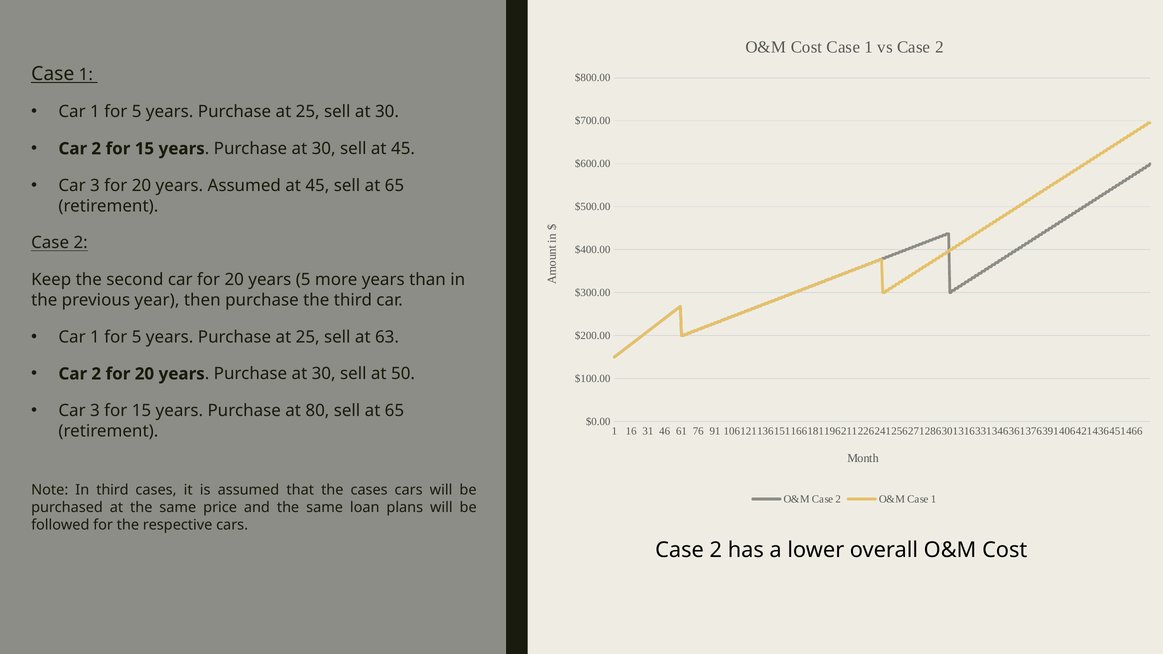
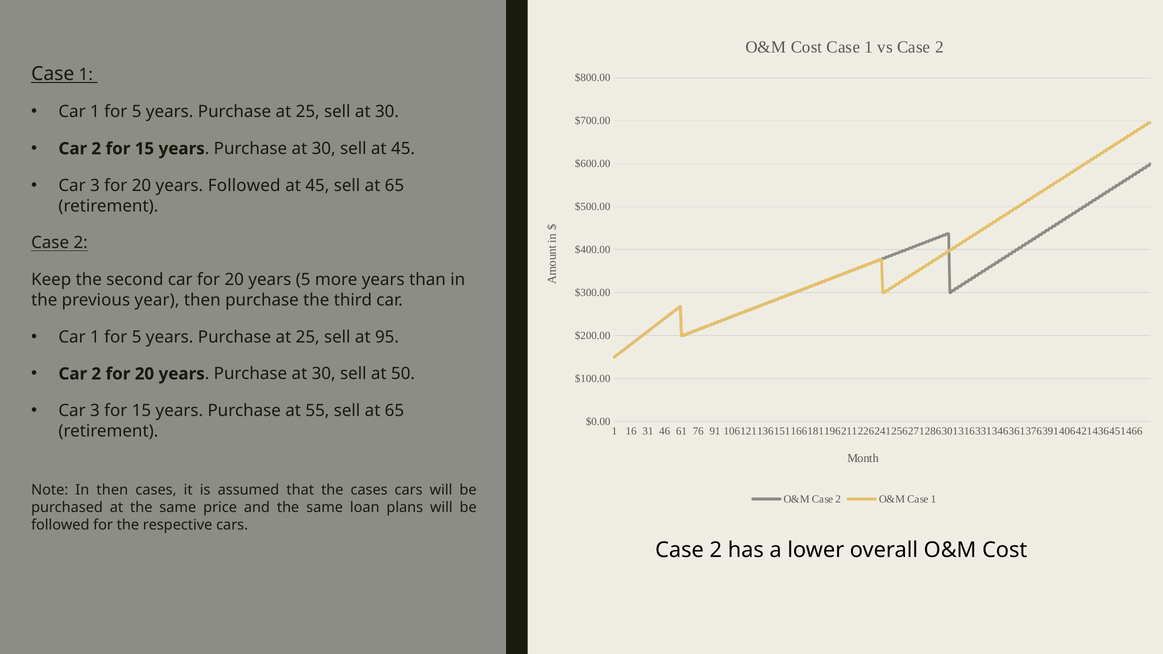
years Assumed: Assumed -> Followed (244, 186)
63: 63 -> 95 (387, 337)
80: 80 -> 55 (317, 411)
In third: third -> then (112, 490)
